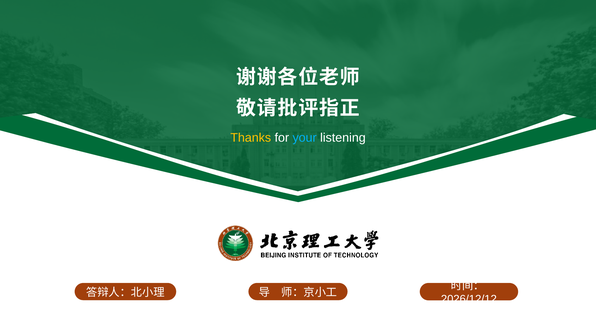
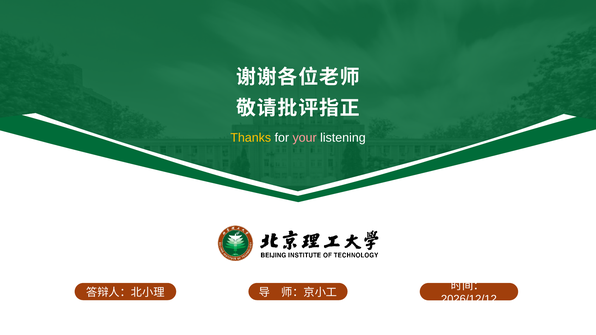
your colour: light blue -> pink (305, 138)
